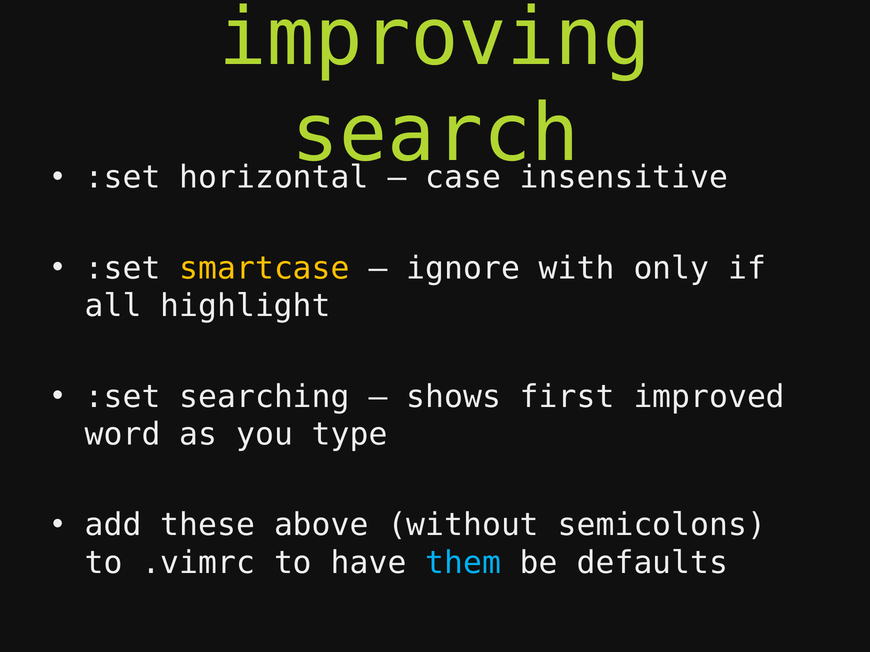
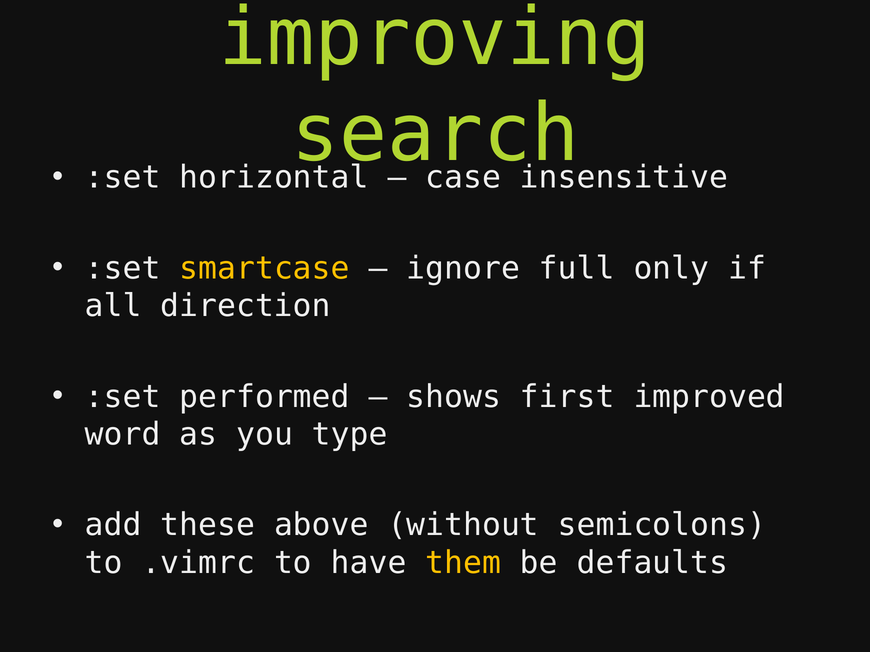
with: with -> full (577, 268)
highlight: highlight -> direction (246, 306)
searching: searching -> performed (265, 397)
them colour: light blue -> yellow (463, 563)
